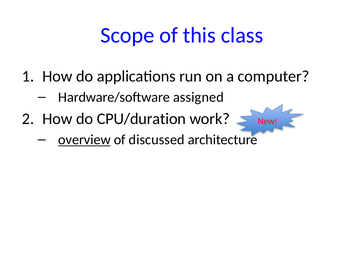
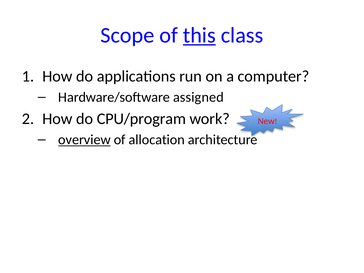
this underline: none -> present (199, 35)
CPU/duration: CPU/duration -> CPU/program (141, 119)
discussed: discussed -> allocation (157, 140)
